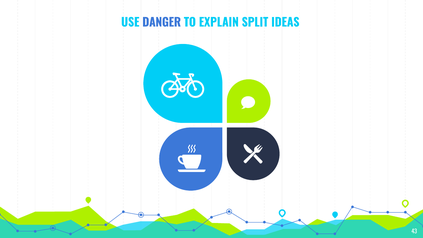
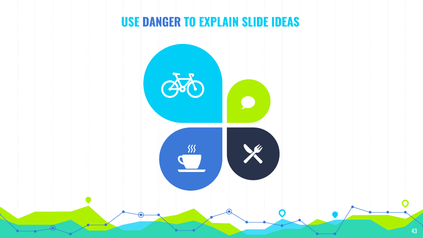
SPLIT: SPLIT -> SLIDE (255, 23)
